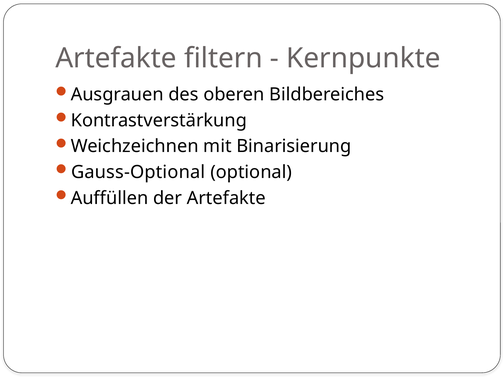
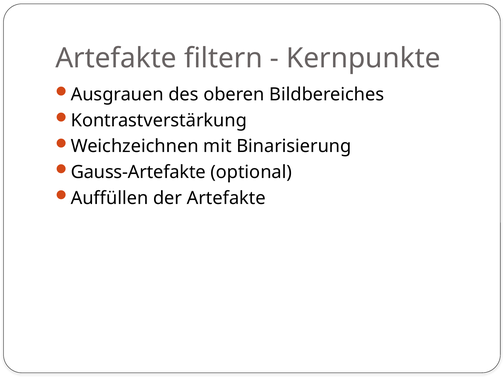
Gauss-Optional: Gauss-Optional -> Gauss-Artefakte (138, 172)
